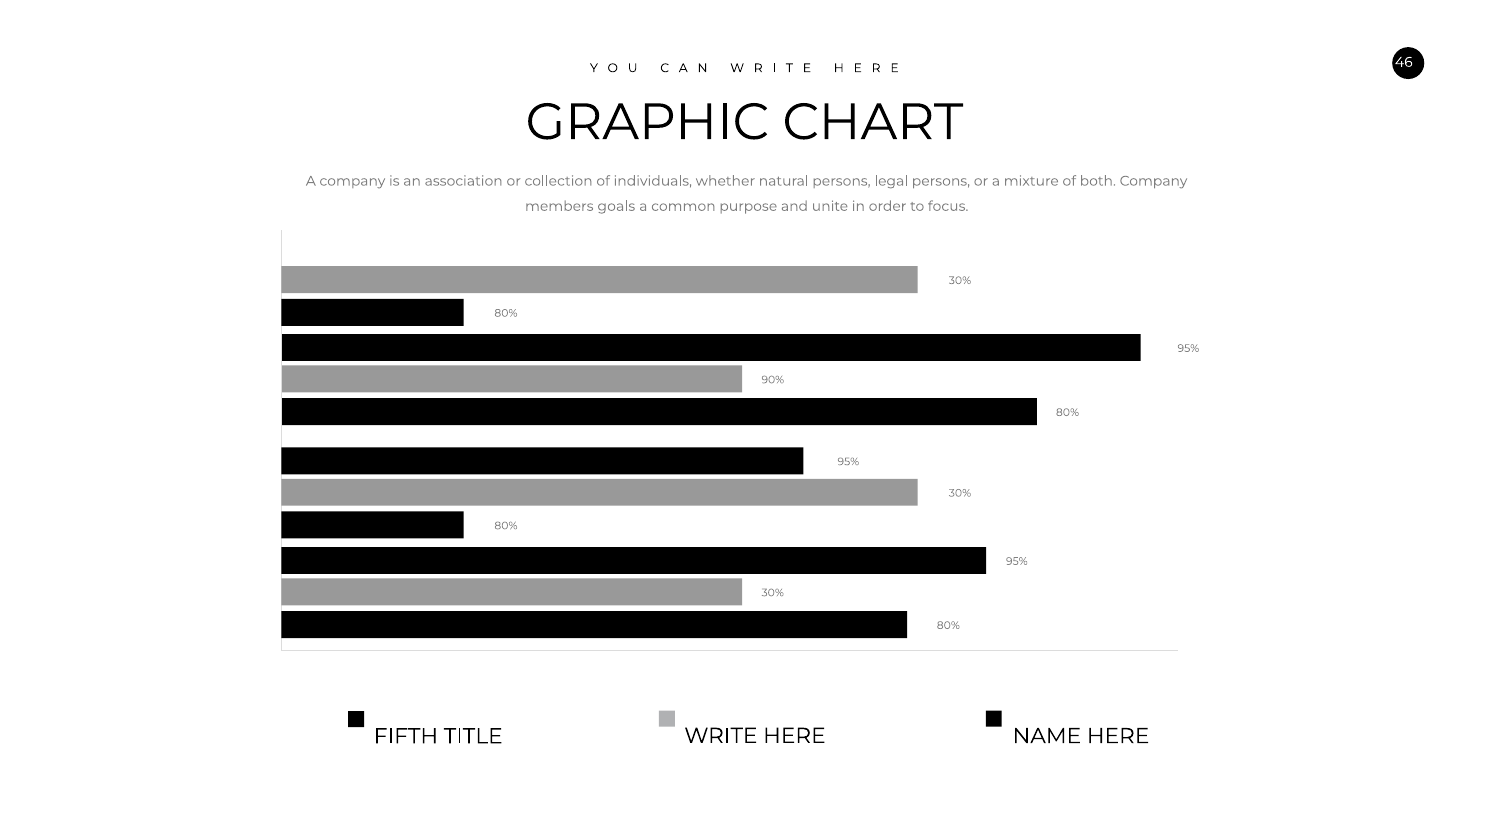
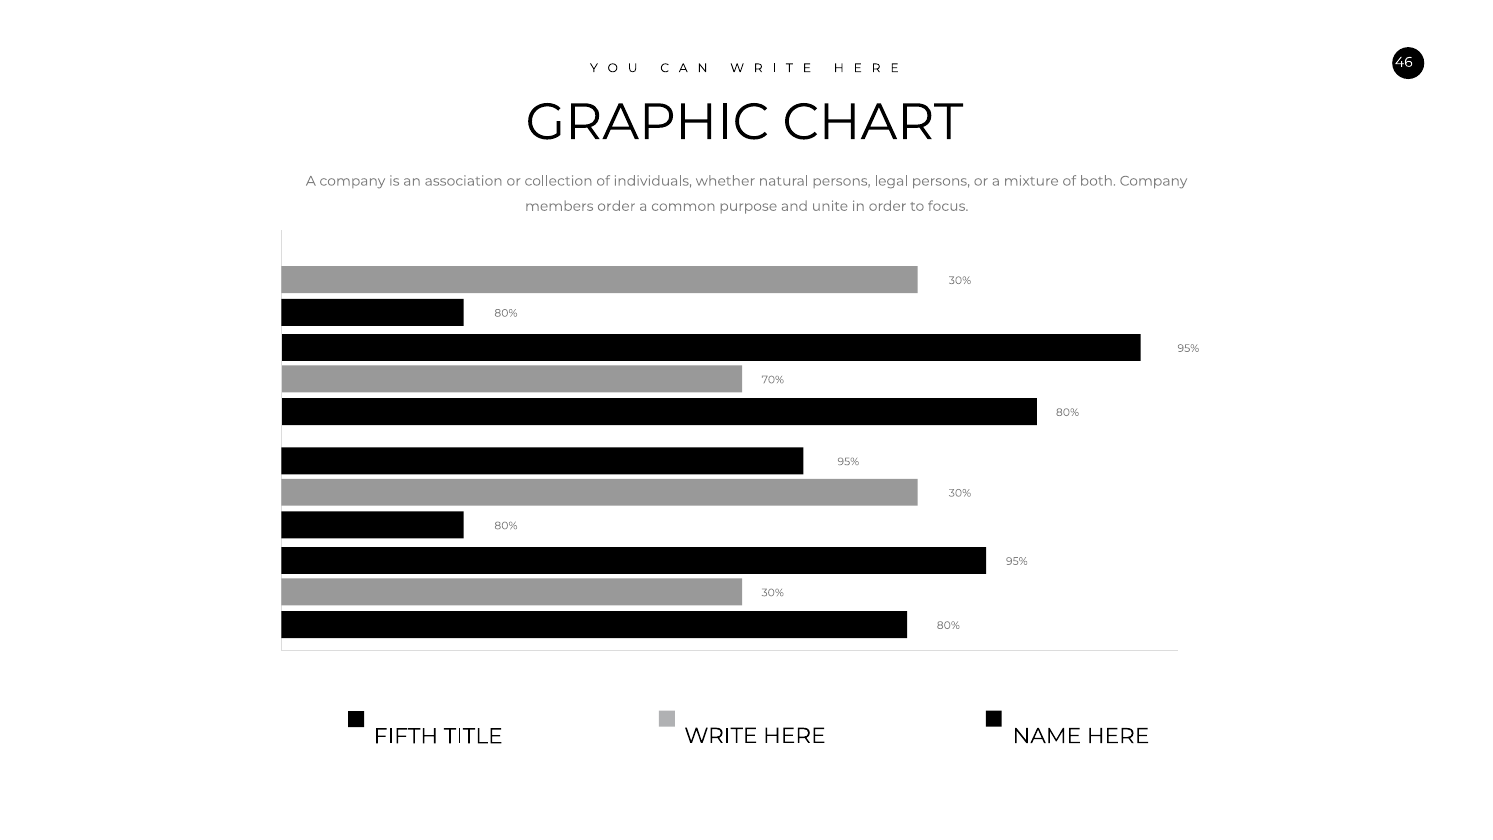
members goals: goals -> order (616, 206)
90%: 90% -> 70% (773, 380)
